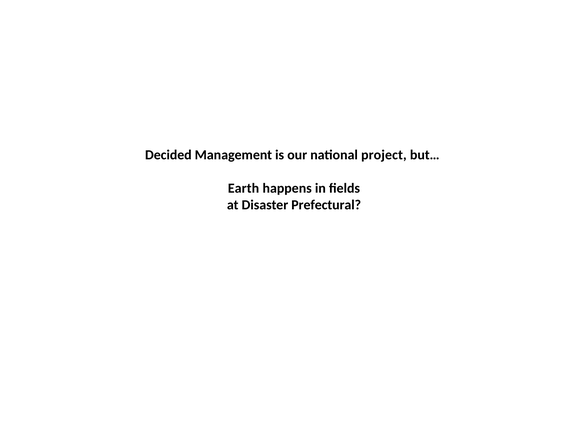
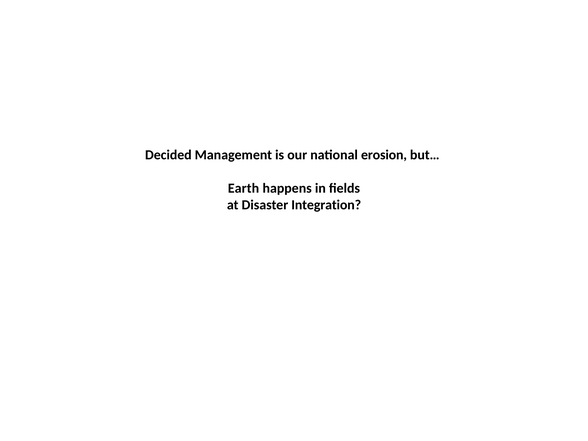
project: project -> erosion (384, 155)
Prefectural: Prefectural -> Integration (326, 205)
